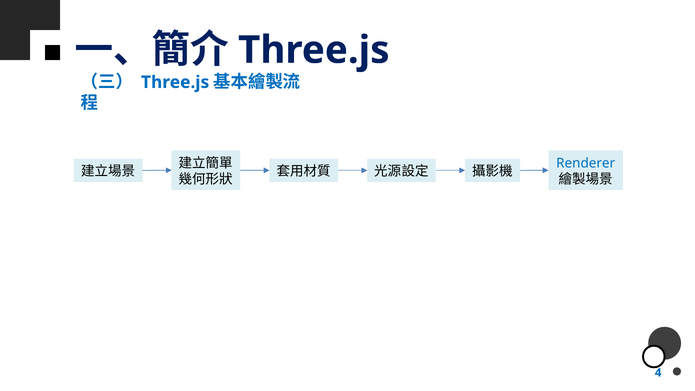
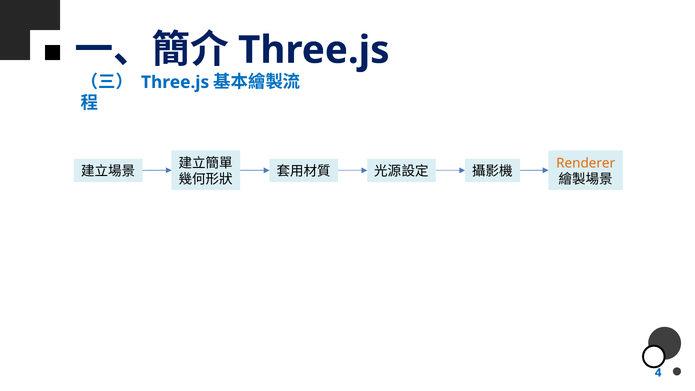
Renderer colour: blue -> orange (586, 163)
